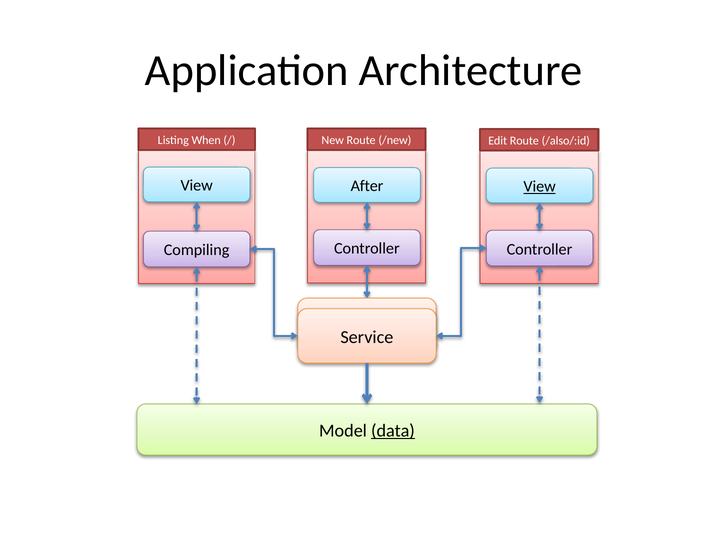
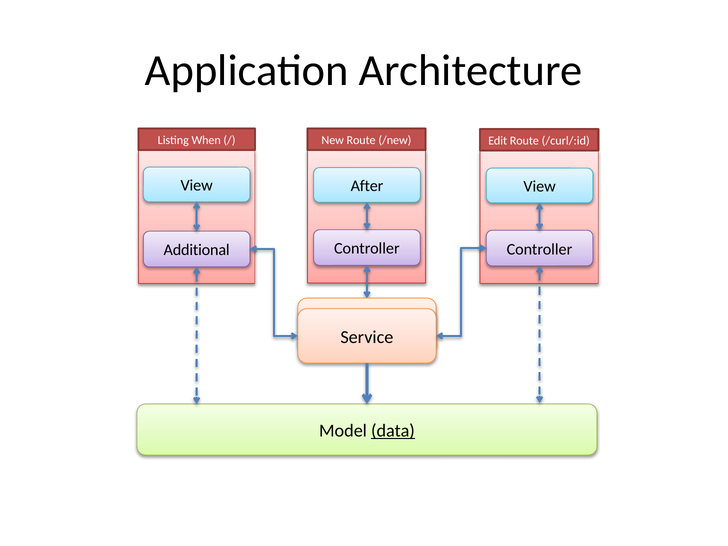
/also/:id: /also/:id -> /curl/:id (566, 141)
View underline: present -> none (540, 187)
Compiling: Compiling -> Additional (197, 250)
